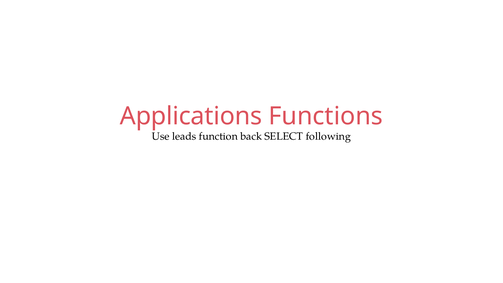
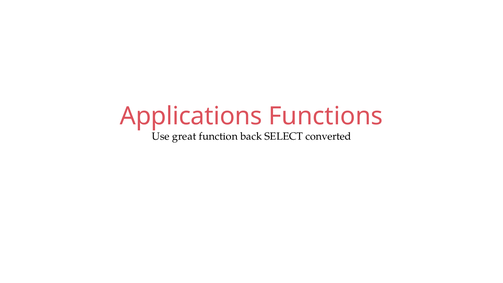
leads: leads -> great (184, 137)
following: following -> converted (328, 137)
